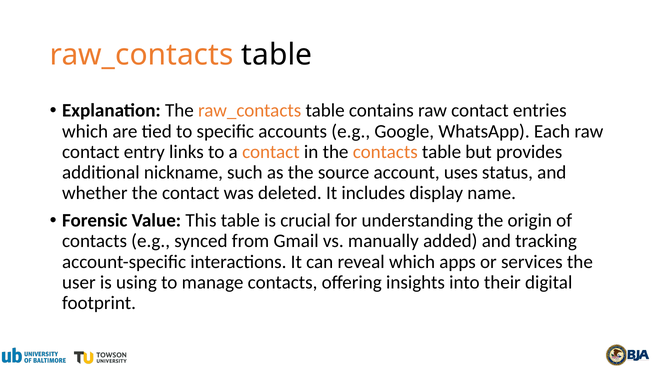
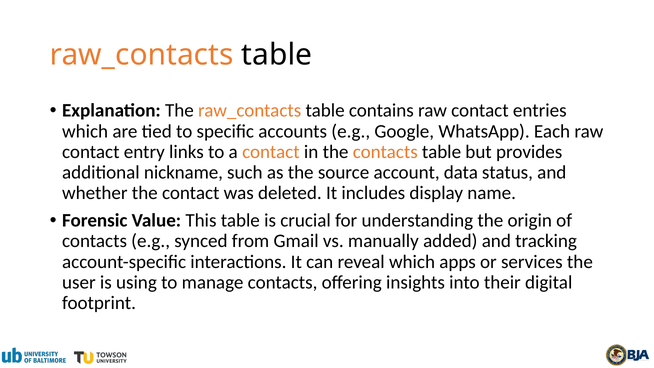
uses: uses -> data (461, 172)
